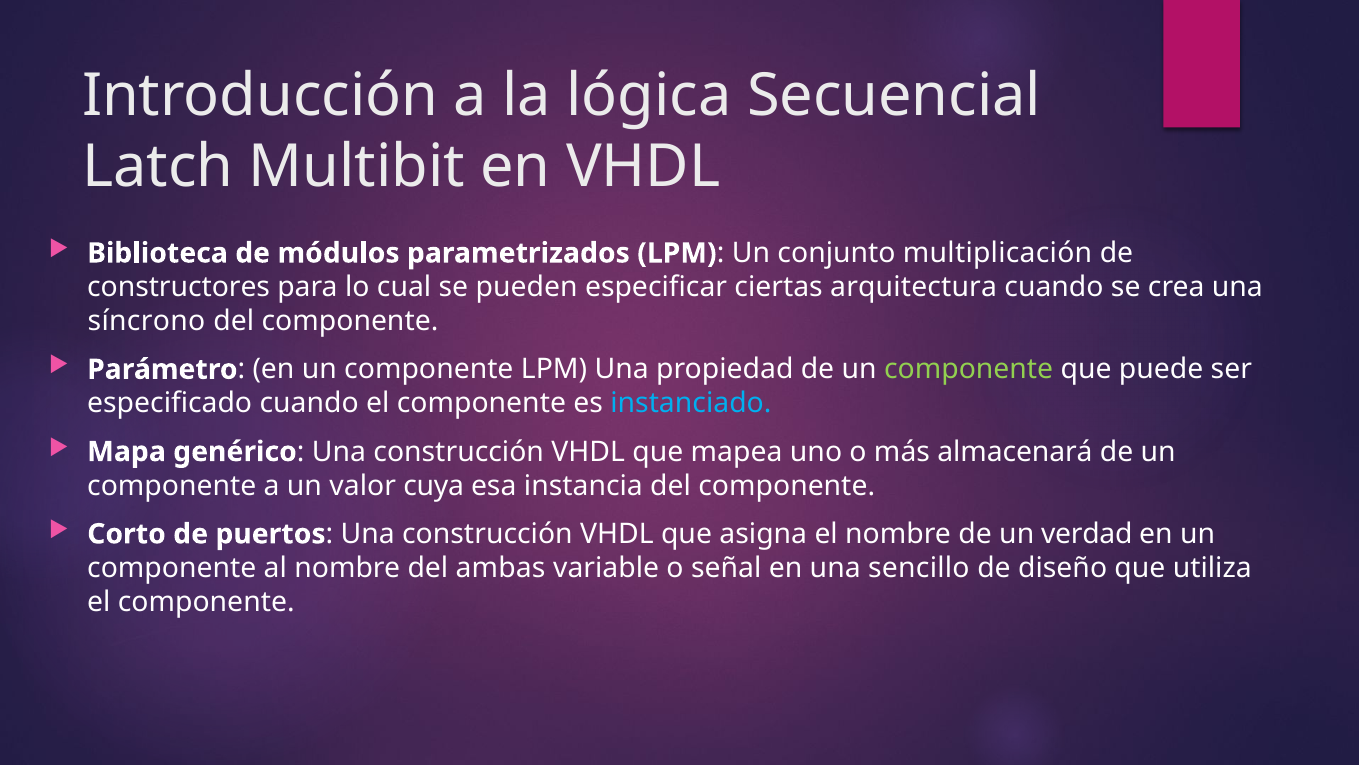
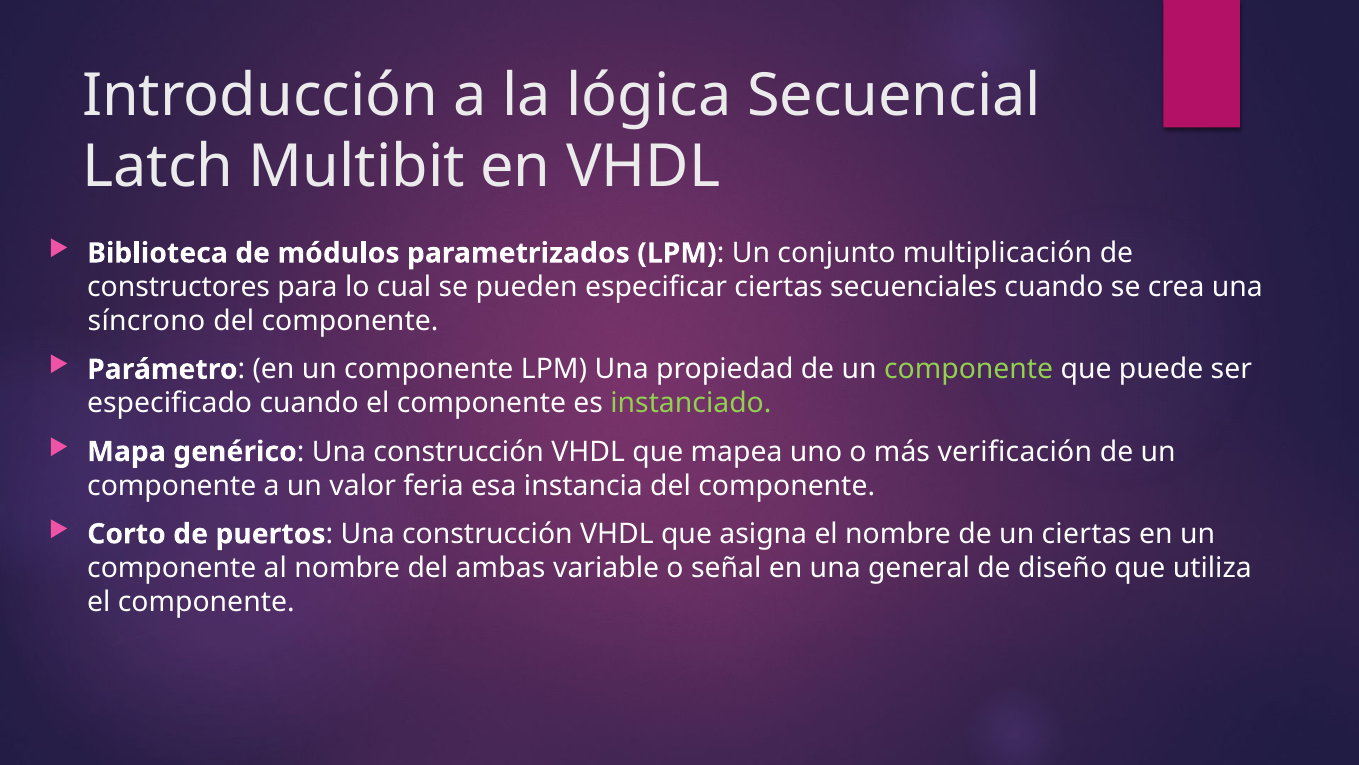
arquitectura: arquitectura -> secuenciales (914, 287)
instanciado colour: light blue -> light green (691, 403)
almacenará: almacenará -> verificación (1015, 451)
cuya: cuya -> feria (433, 485)
un verdad: verdad -> ciertas (1087, 534)
sencillo: sencillo -> general (919, 568)
